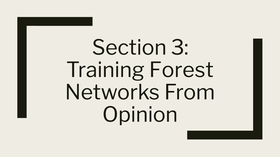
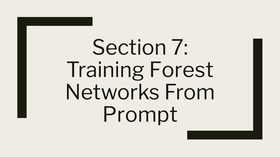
3: 3 -> 7 (180, 48)
Opinion: Opinion -> Prompt (140, 115)
